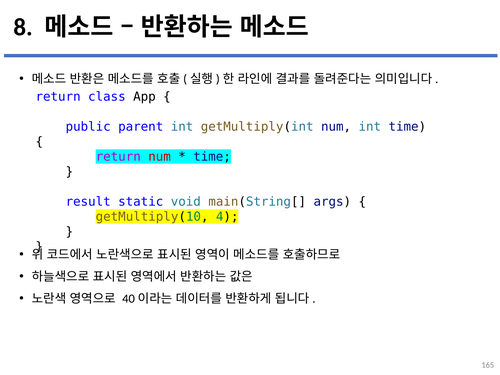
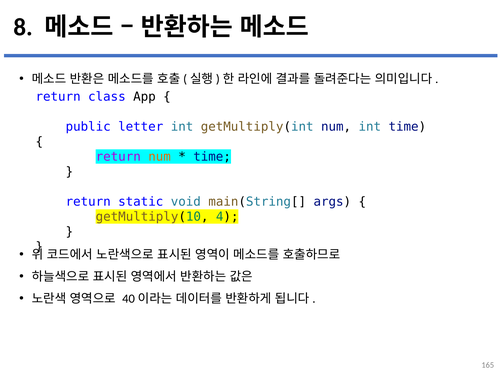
parent: parent -> letter (141, 127)
num colour: red -> orange (160, 157)
result: result -> return (88, 202)
